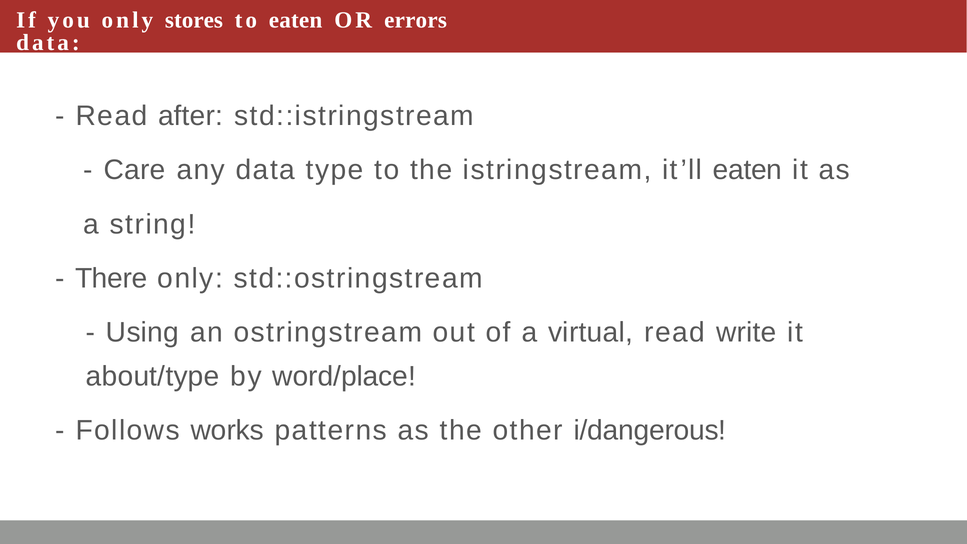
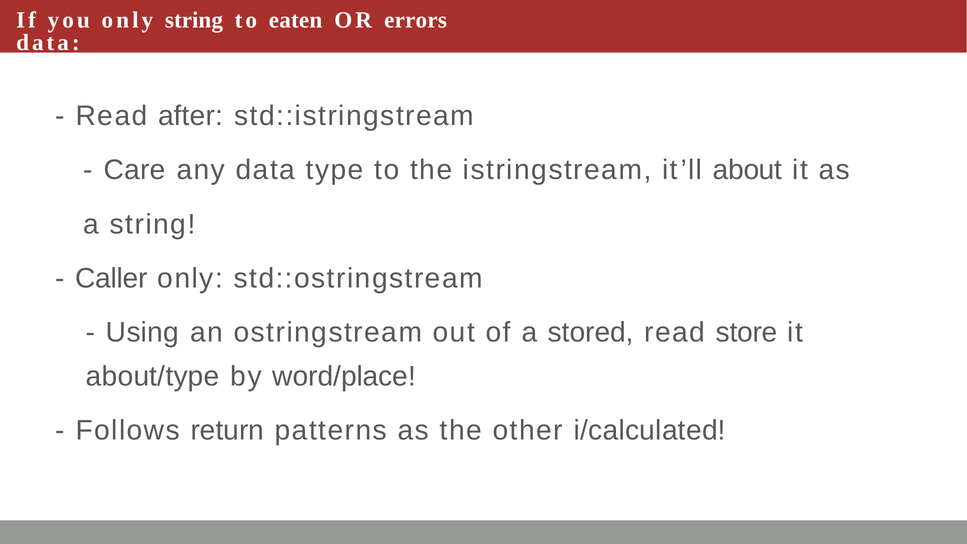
only stores: stores -> string (194, 20)
it’ll eaten: eaten -> about (747, 170)
There: There -> Caller (111, 278)
virtual: virtual -> stored (591, 332)
write: write -> store (747, 332)
works: works -> return (227, 430)
i/dangerous: i/dangerous -> i/calculated (650, 430)
